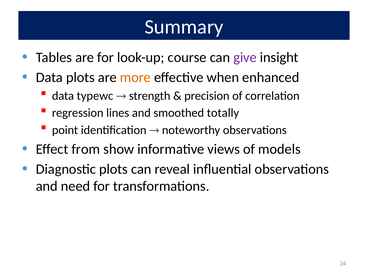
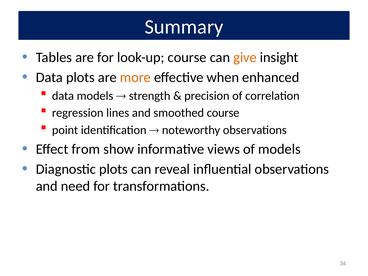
give colour: purple -> orange (245, 57)
data typewc: typewc -> models (95, 96)
smoothed totally: totally -> course (223, 113)
